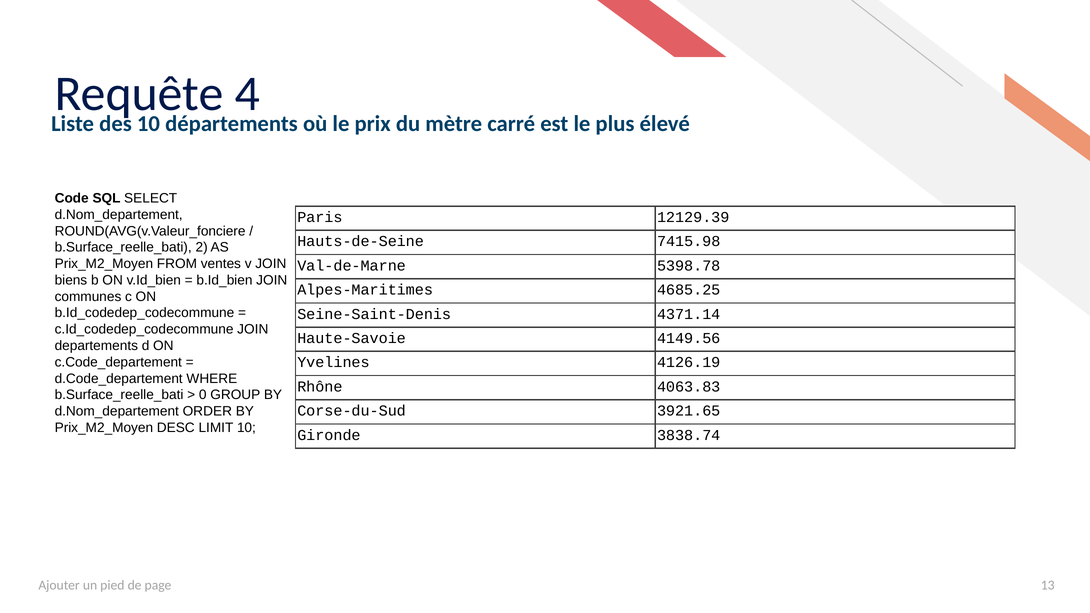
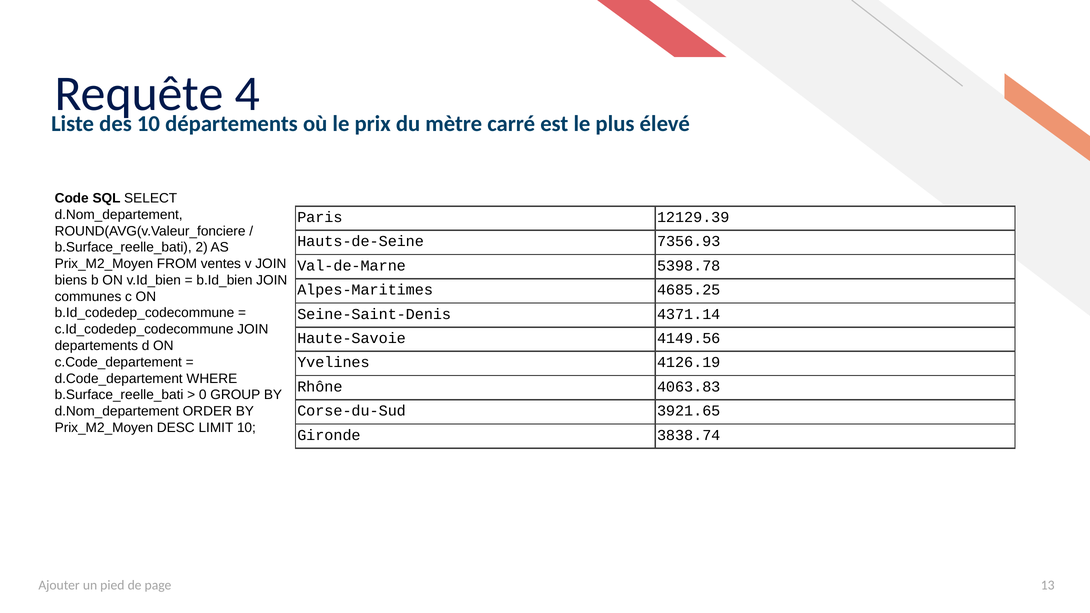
7415.98: 7415.98 -> 7356.93 (689, 242)
